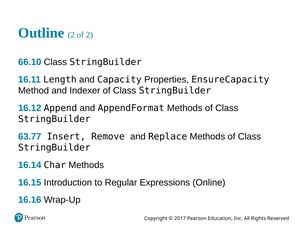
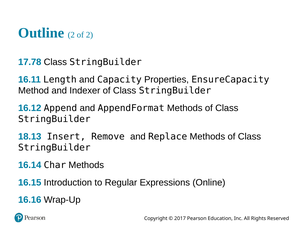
66.10: 66.10 -> 17.78 (30, 62)
63.77: 63.77 -> 18.13 (30, 137)
